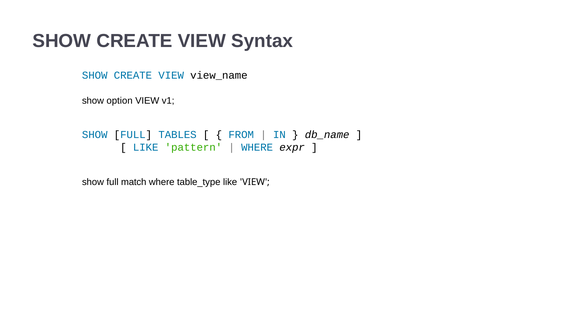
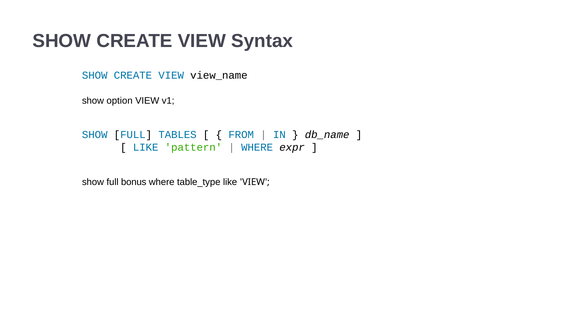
match: match -> bonus (134, 182)
